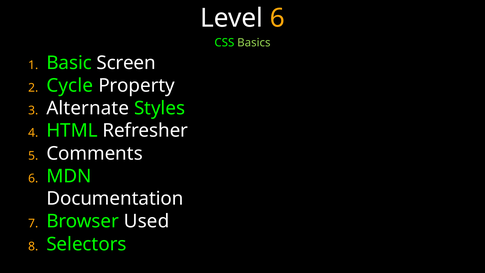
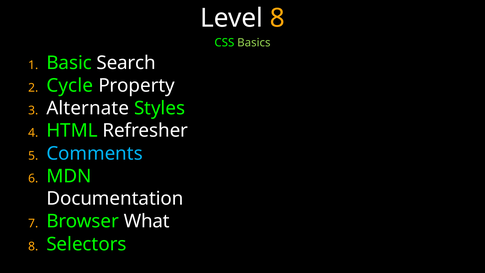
Level 6: 6 -> 8 (278, 18)
Screen: Screen -> Search (126, 63)
Comments colour: white -> light blue (95, 154)
Used: Used -> What (147, 221)
